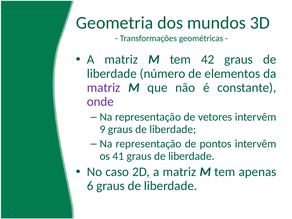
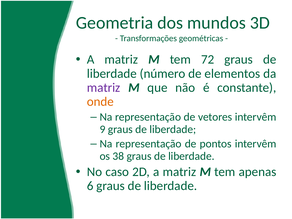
42: 42 -> 72 (208, 59)
onde colour: purple -> orange (100, 102)
41: 41 -> 38 (118, 156)
